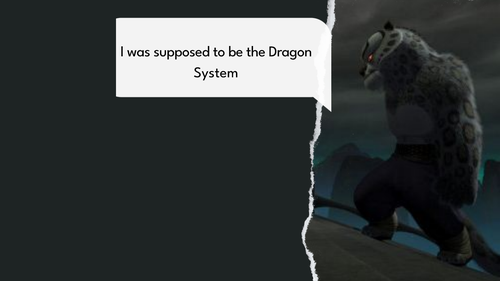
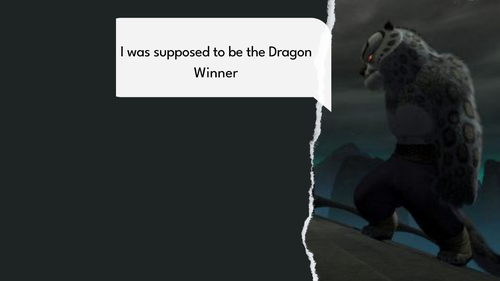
System: System -> Winner (216, 72)
